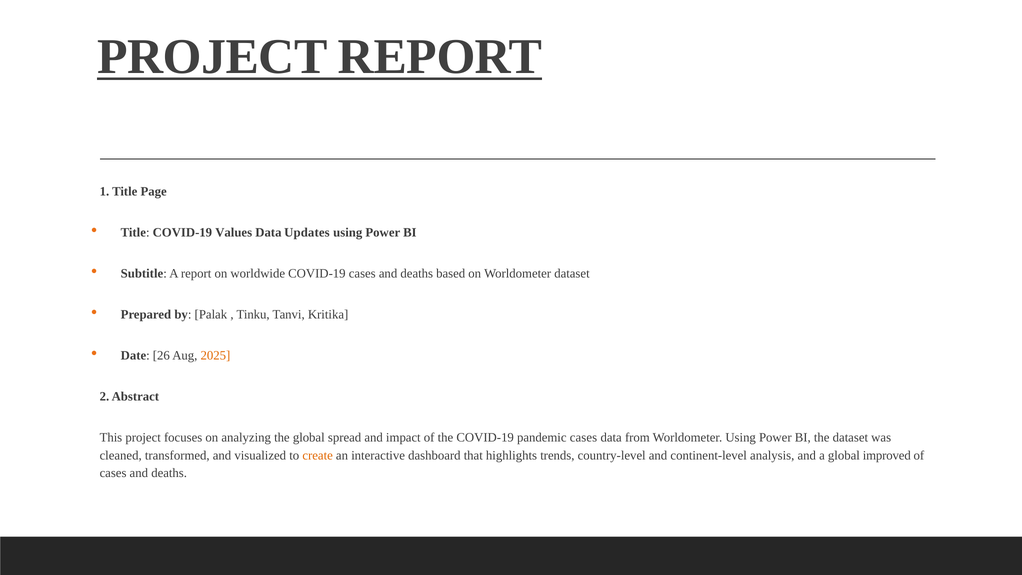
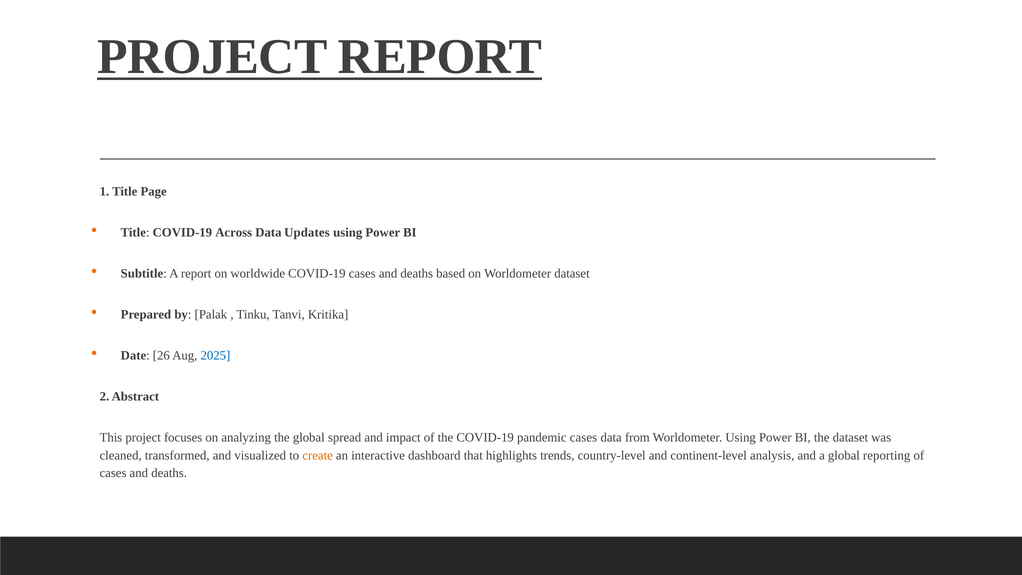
Values: Values -> Across (234, 232)
2025 colour: orange -> blue (215, 356)
improved: improved -> reporting (887, 455)
